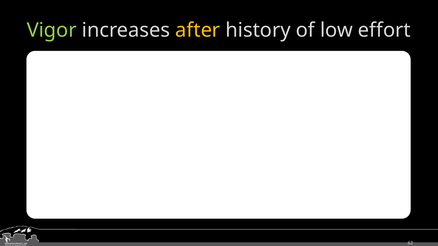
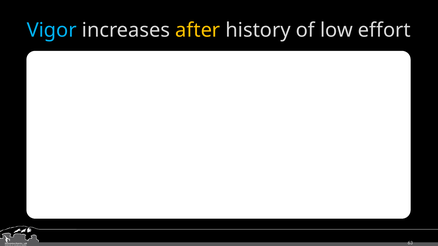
Vigor colour: light green -> light blue (52, 30)
